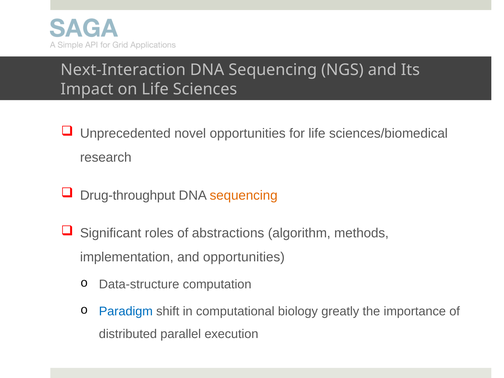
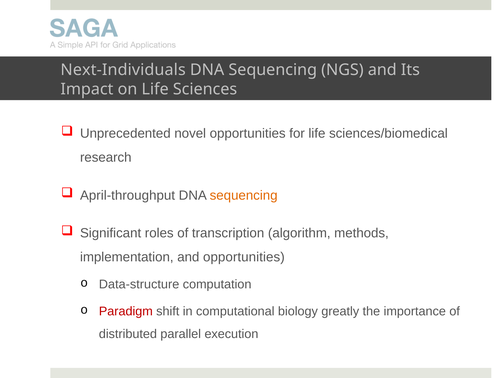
Next-Interaction: Next-Interaction -> Next-Individuals (123, 70)
Drug-throughput: Drug-throughput -> April-throughput (128, 195)
abstractions: abstractions -> transcription (228, 233)
Paradigm colour: blue -> red (126, 311)
